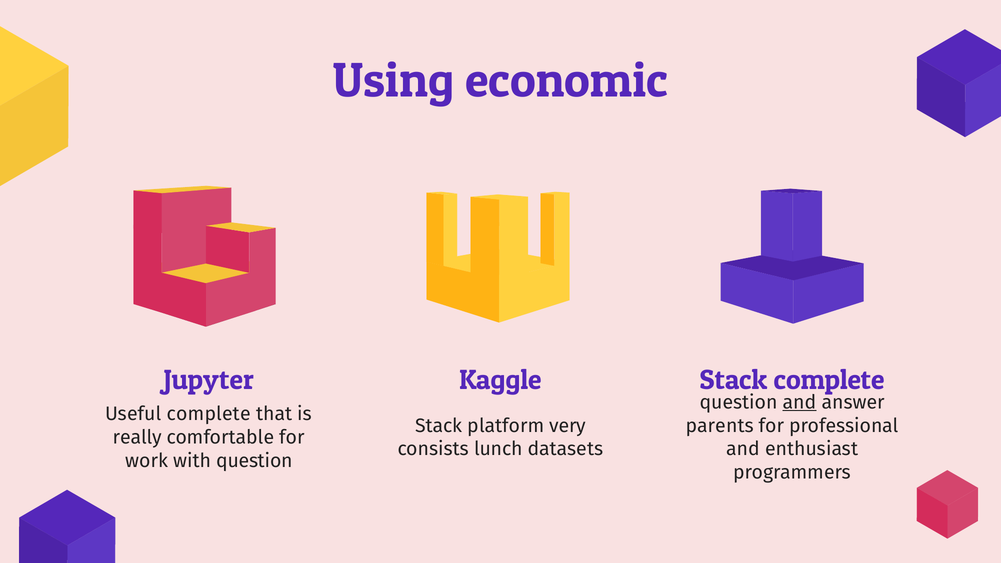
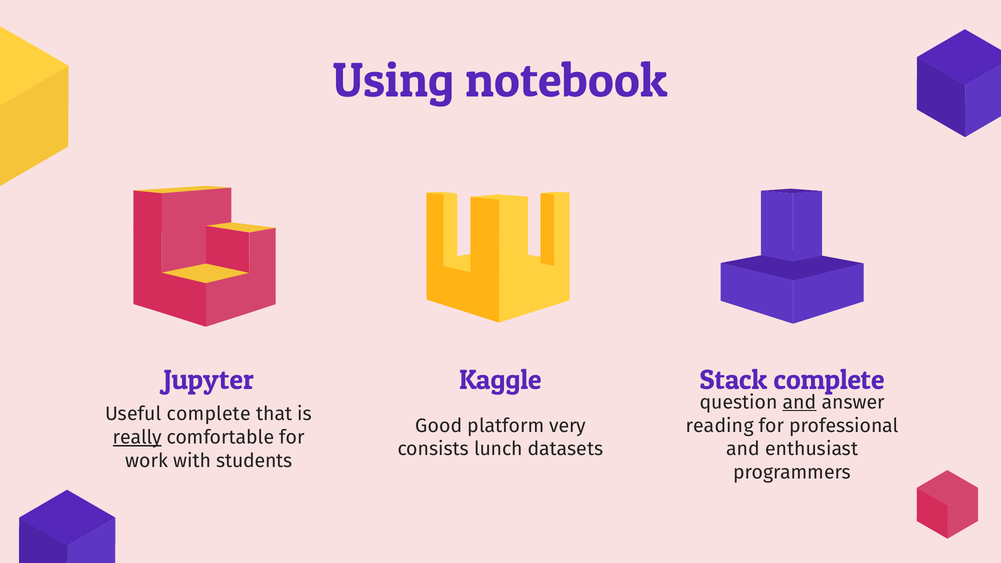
economic: economic -> notebook (566, 81)
Stack: Stack -> Good (439, 426)
parents: parents -> reading (720, 426)
really underline: none -> present (137, 437)
with question: question -> students (254, 461)
